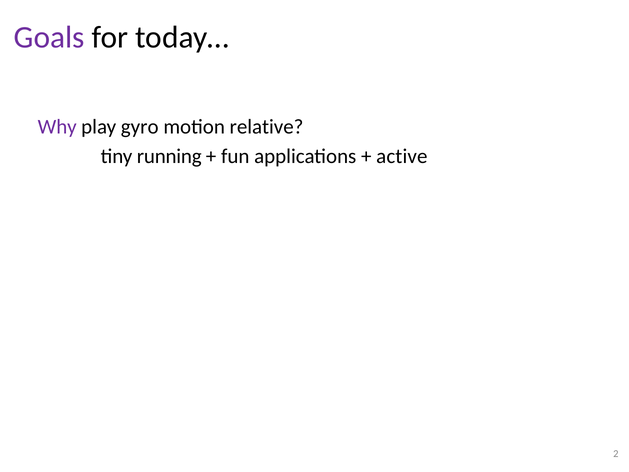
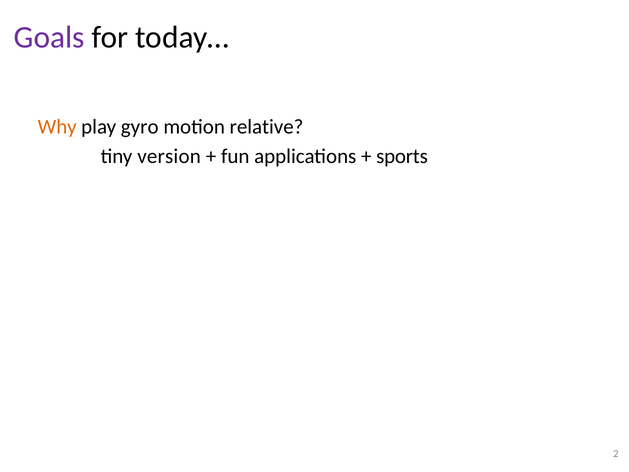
Why colour: purple -> orange (57, 127)
running: running -> version (169, 156)
active: active -> sports (402, 156)
